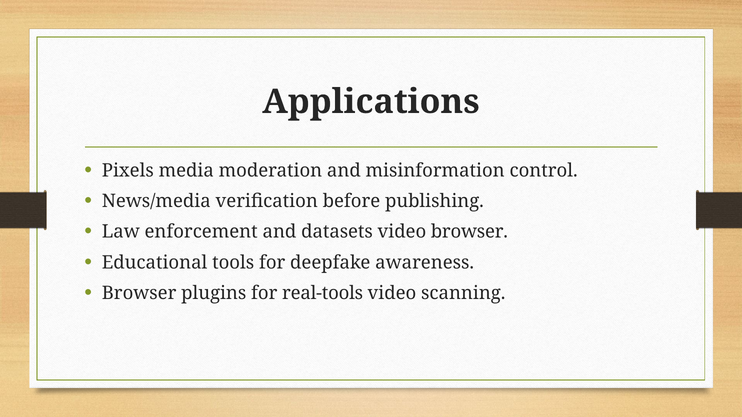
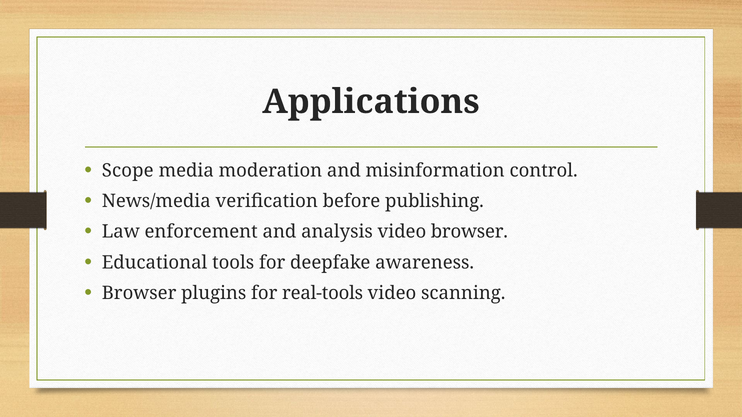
Pixels: Pixels -> Scope (128, 171)
datasets: datasets -> analysis (337, 232)
